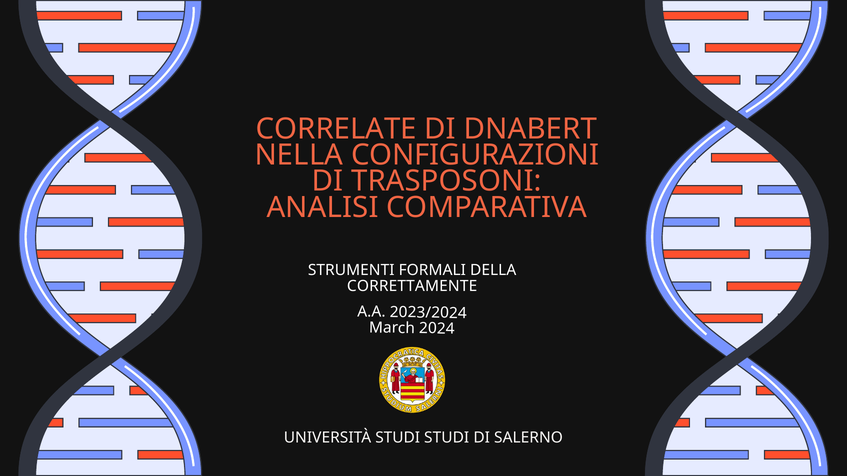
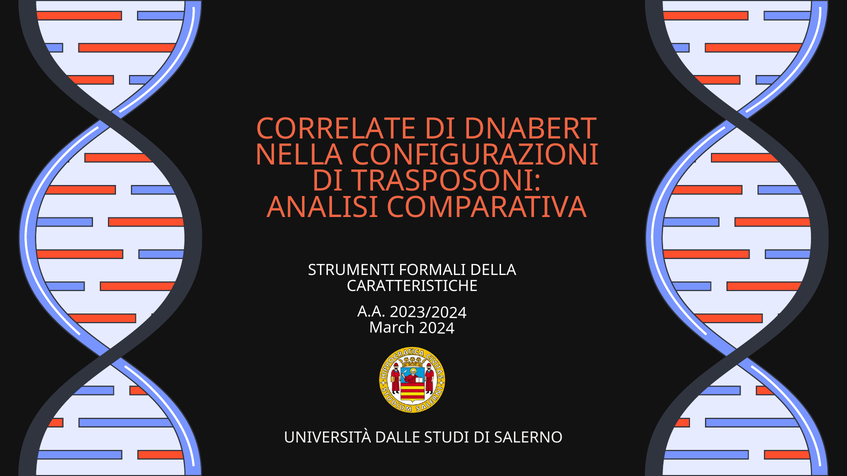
CORRETTAMENTE: CORRETTAMENTE -> CARATTERISTICHE (412, 286)
UNIVERSITÀ STUDI: STUDI -> DALLE (398, 438)
